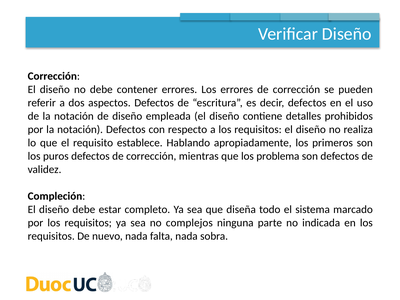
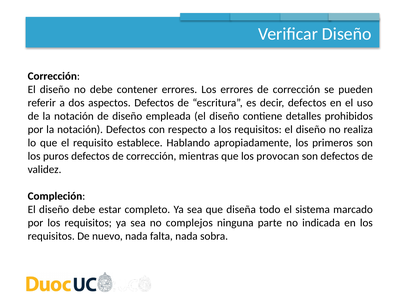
problema: problema -> provocan (278, 156)
